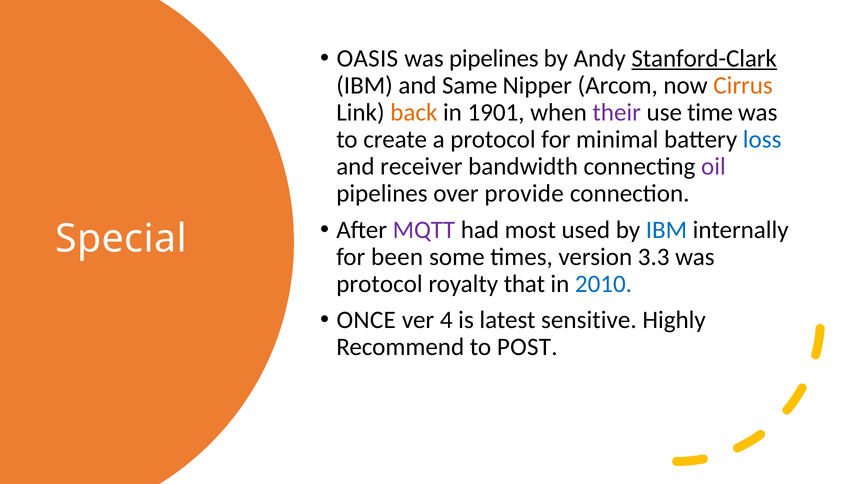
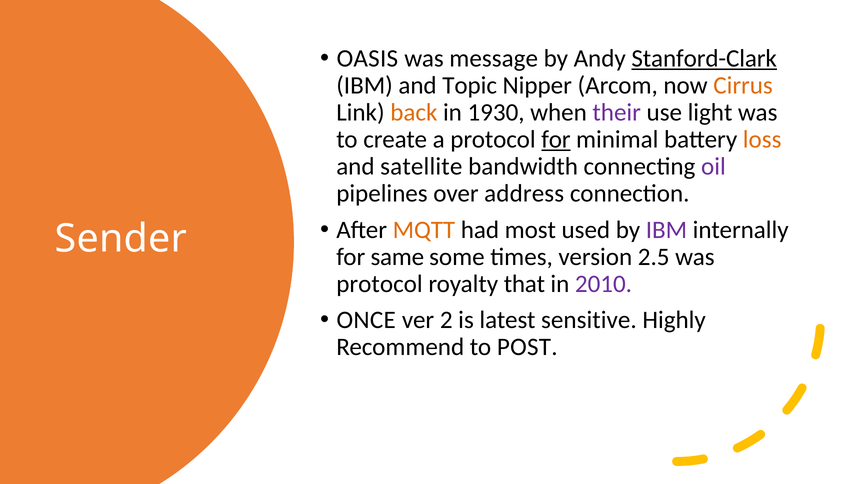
was pipelines: pipelines -> message (494, 58)
Same: Same -> Topic (470, 85)
1901: 1901 -> 1930 (496, 112)
time: time -> light (710, 112)
for underline: none -> present (556, 140)
loss colour: blue -> orange (762, 140)
receiver: receiver -> satellite (421, 167)
provide: provide -> address (524, 194)
MQTT colour: purple -> orange (424, 230)
IBM colour: blue -> purple (666, 230)
Special: Special -> Sender (121, 238)
been: been -> same (397, 257)
3.3: 3.3 -> 2.5 (654, 257)
2010 colour: blue -> purple (603, 284)
4: 4 -> 2 (446, 320)
